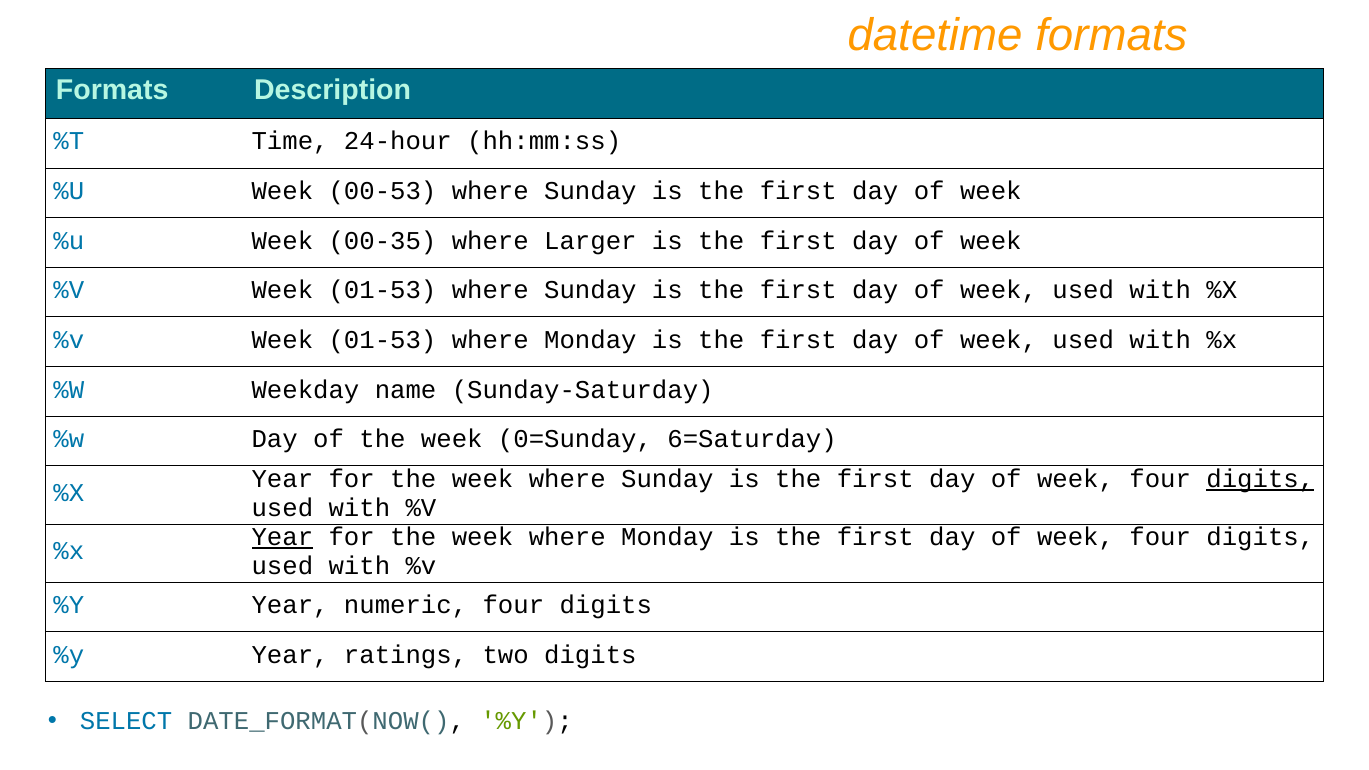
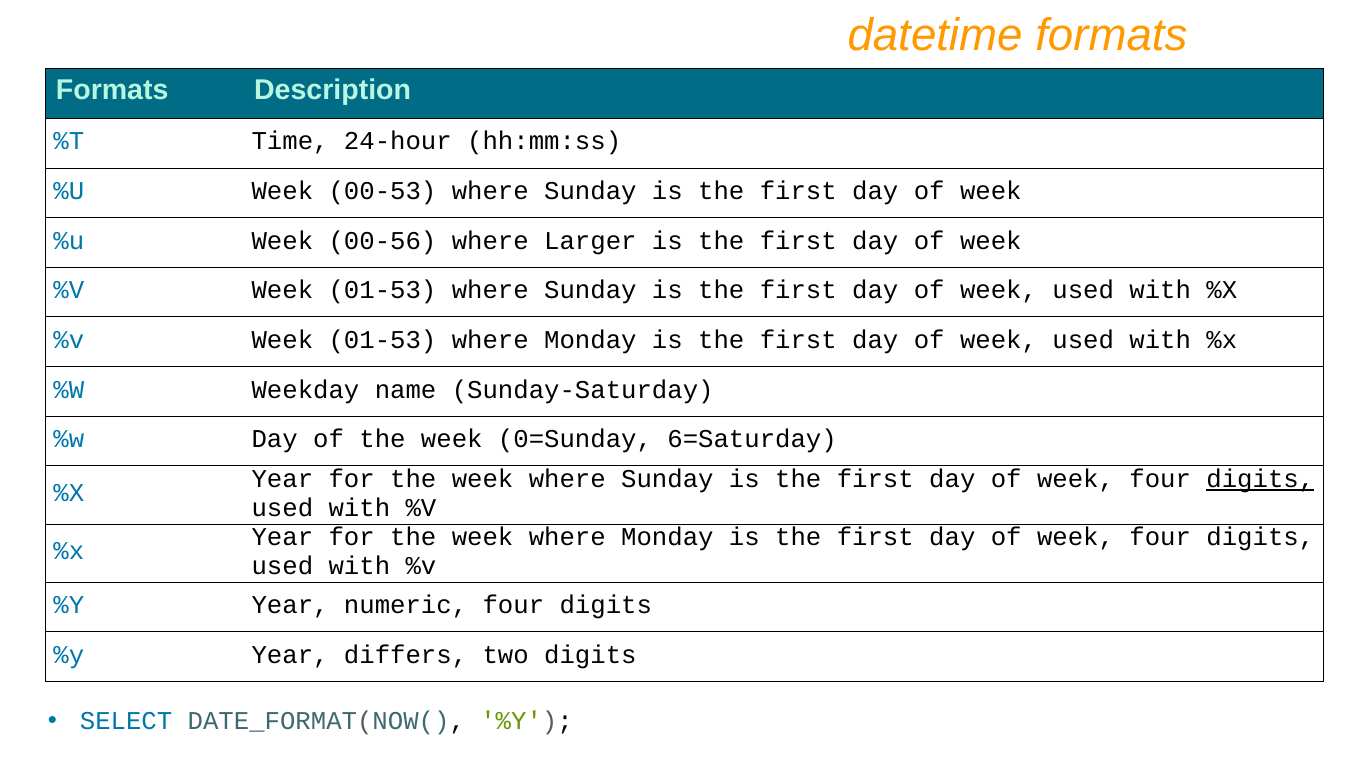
00-35: 00-35 -> 00-56 (382, 241)
Year underline: present -> none (282, 537)
ratings: ratings -> differs (406, 655)
